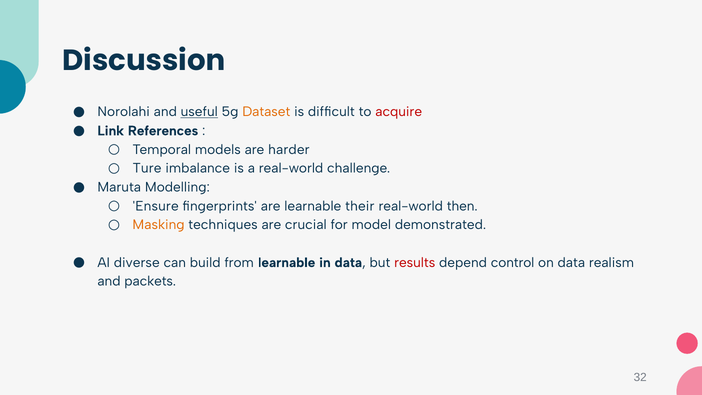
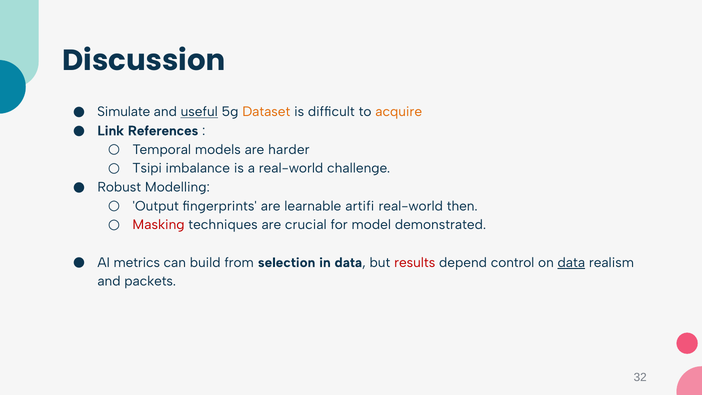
Norolahi: Norolahi -> Simulate (124, 112)
acquire colour: red -> orange (399, 112)
Ture: Ture -> Tsipi (147, 168)
Maruta: Maruta -> Robust (119, 187)
Ensure: Ensure -> Output (156, 206)
their: their -> artifi (360, 206)
Masking colour: orange -> red (159, 225)
diverse: diverse -> metrics (137, 263)
from learnable: learnable -> selection (287, 263)
data underline: none -> present (571, 263)
